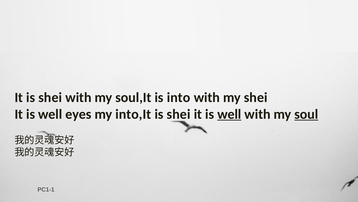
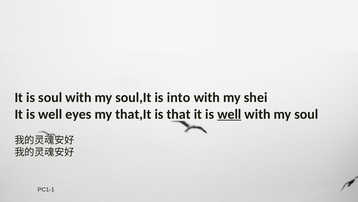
It is shei: shei -> soul (50, 97)
into,It: into,It -> that,It (133, 114)
shei: shei -> that (179, 114)
soul underline: present -> none (306, 114)
